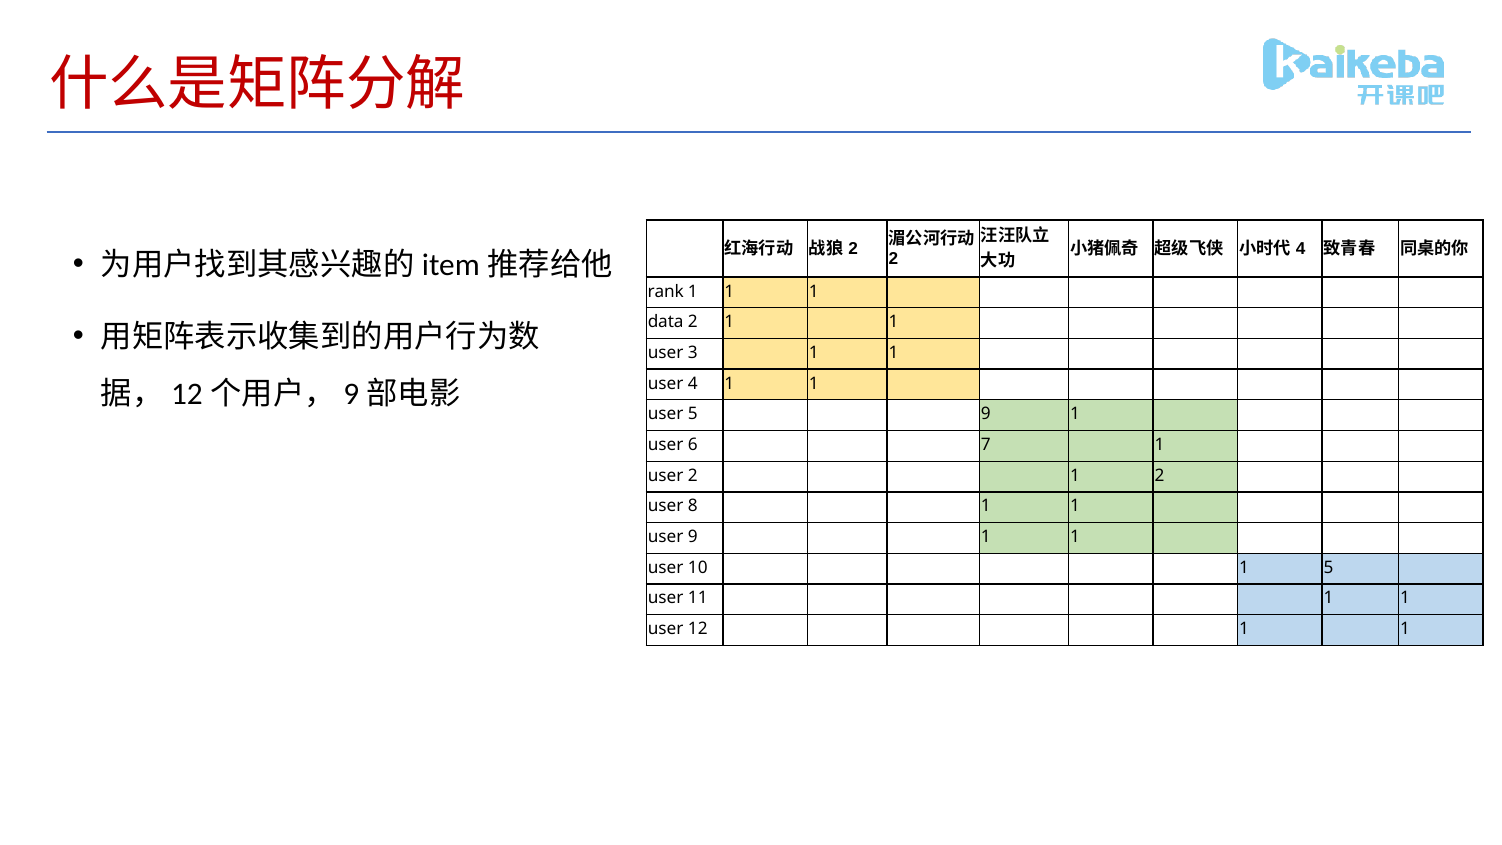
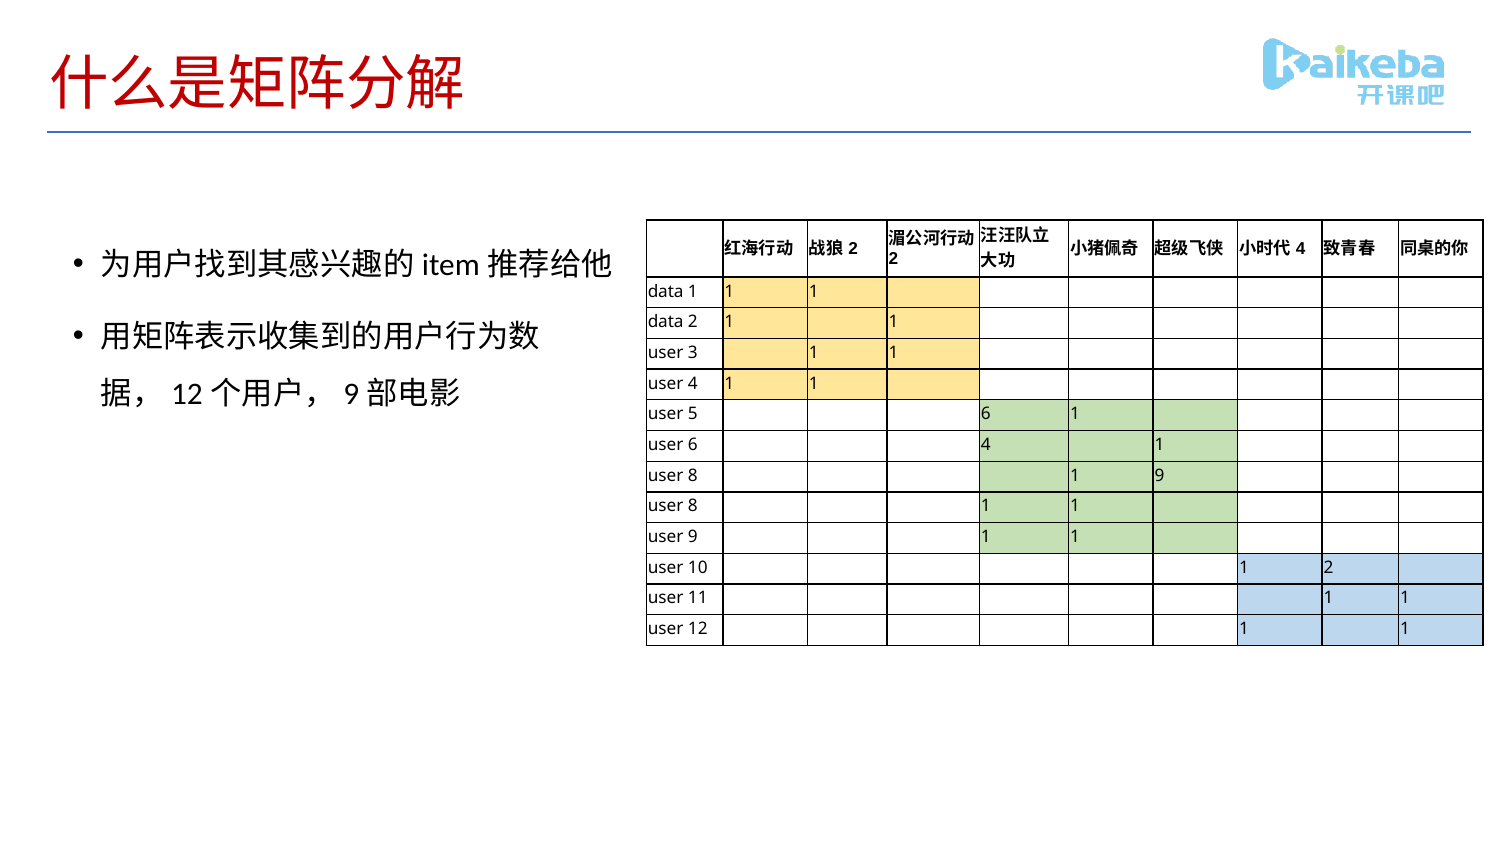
rank: rank -> data (666, 291)
5 9: 9 -> 6 (986, 414)
6 7: 7 -> 4 (986, 445)
2: 2 -> 8 (693, 475)
1 2: 2 -> 9 (1160, 475)
1 5: 5 -> 2 (1329, 568)
